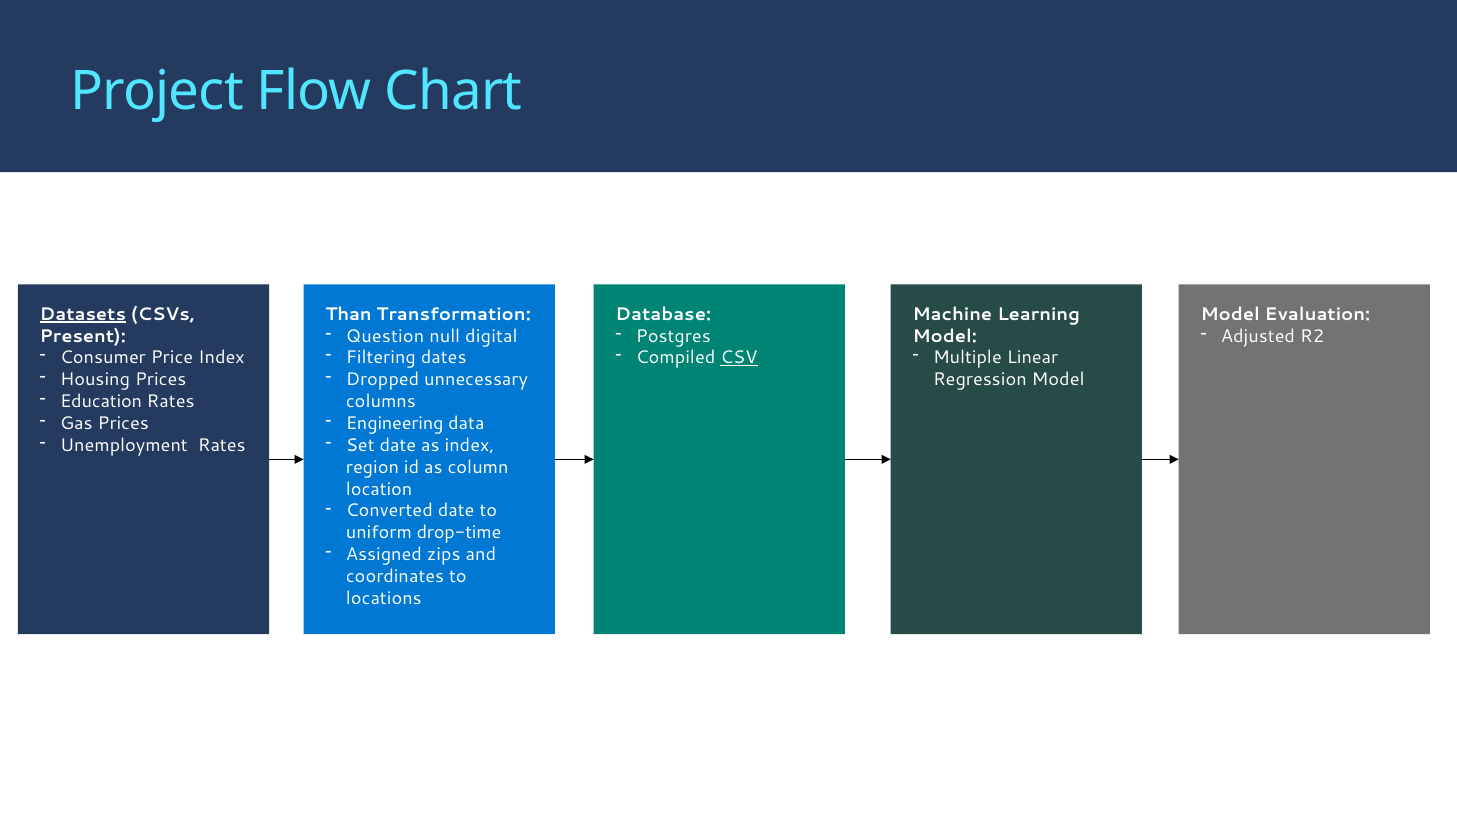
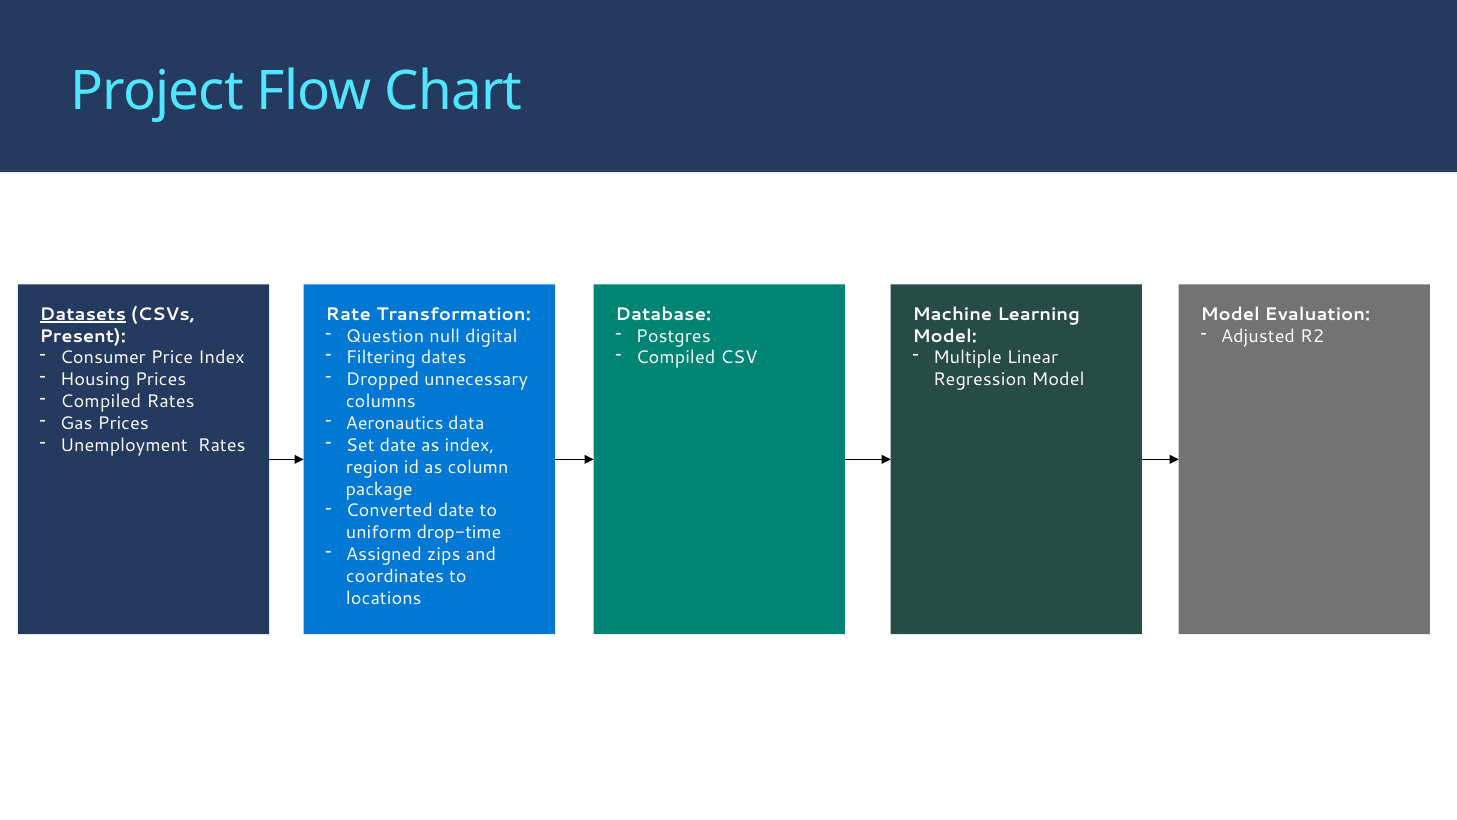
Than: Than -> Rate (348, 314)
CSV underline: present -> none (739, 358)
Education: Education -> Compiled (101, 401)
Engineering: Engineering -> Aeronautics (395, 423)
location: location -> package (379, 489)
